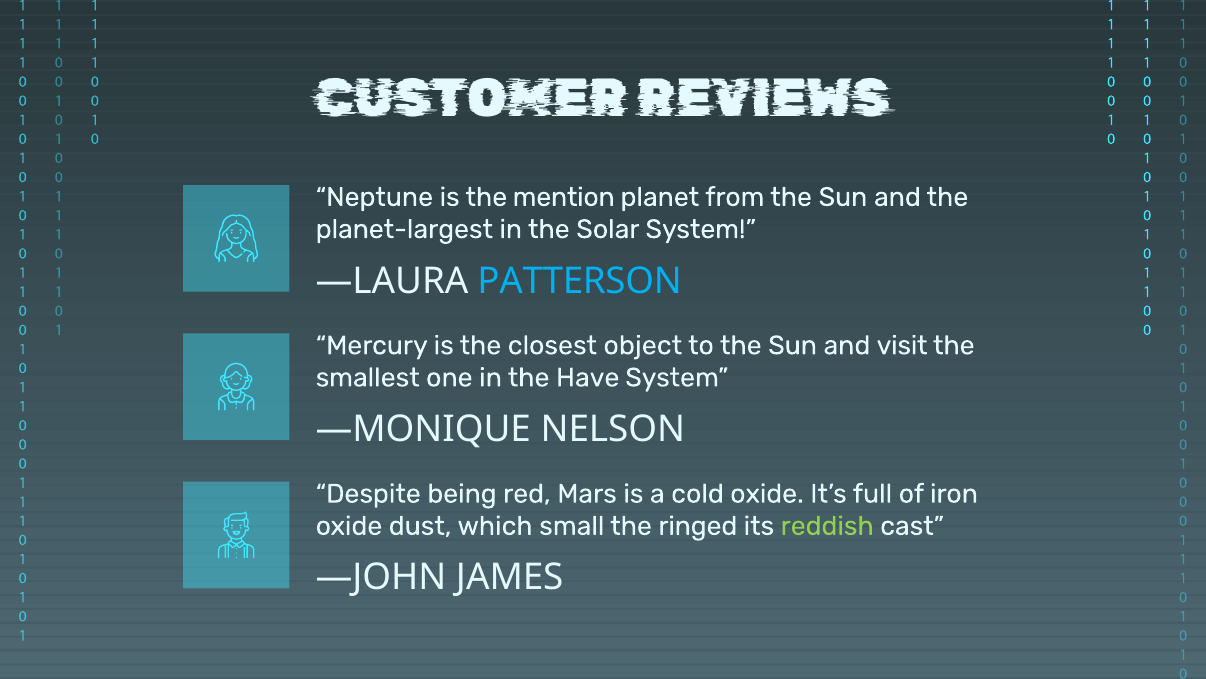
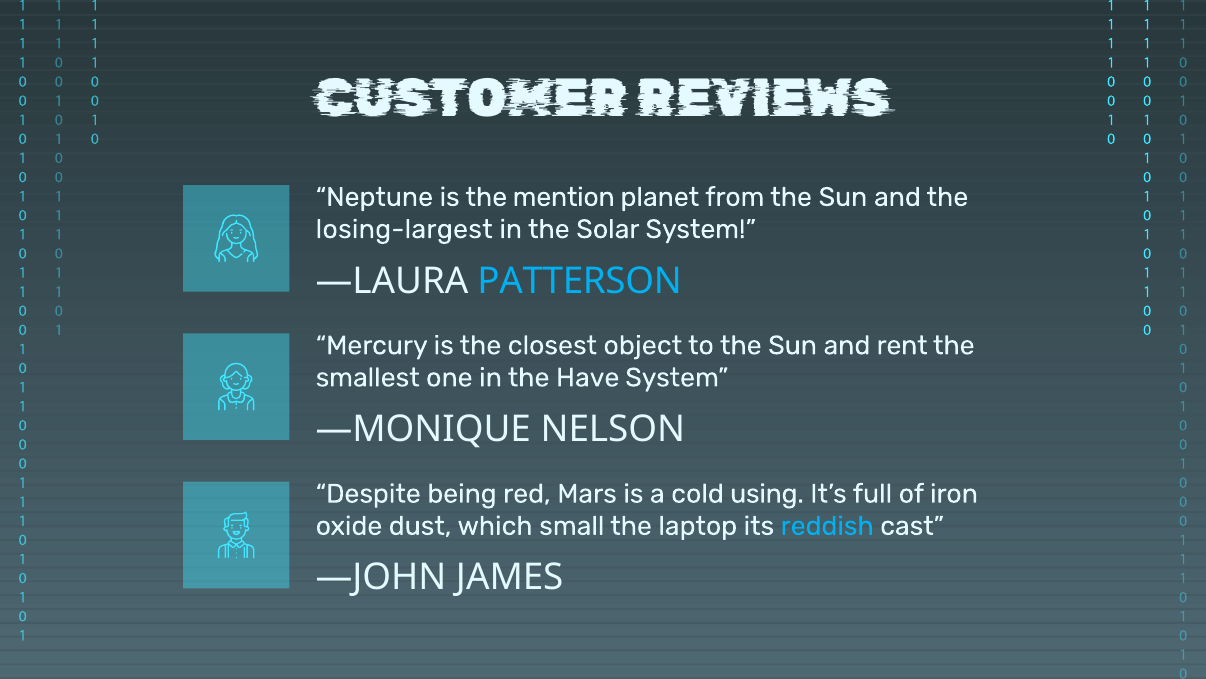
planet-largest: planet-largest -> losing-largest (404, 229)
visit: visit -> rent (902, 345)
cold oxide: oxide -> using (767, 493)
ringed: ringed -> laptop (698, 526)
reddish colour: light green -> light blue (827, 526)
